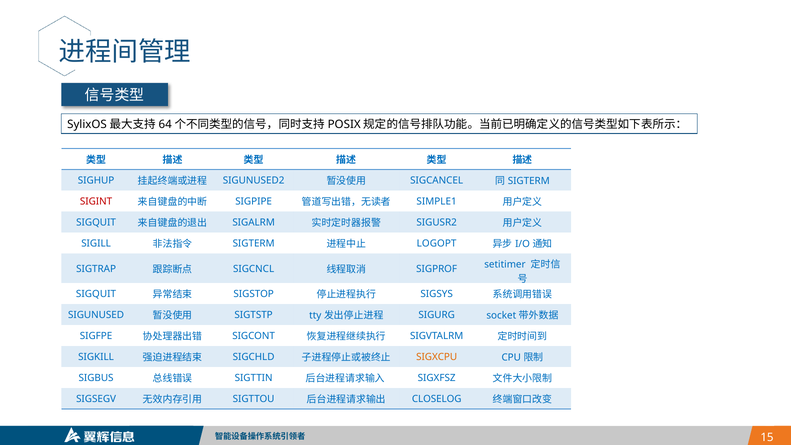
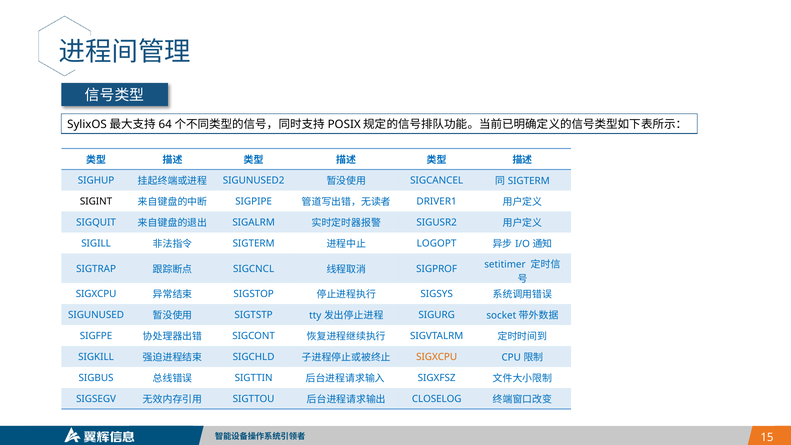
SIGINT colour: red -> black (96, 201)
SIMPLE1: SIMPLE1 -> DRIVER1 (437, 201)
SIGQUIT: SIGQUIT -> SIGXCPU (96, 294)
